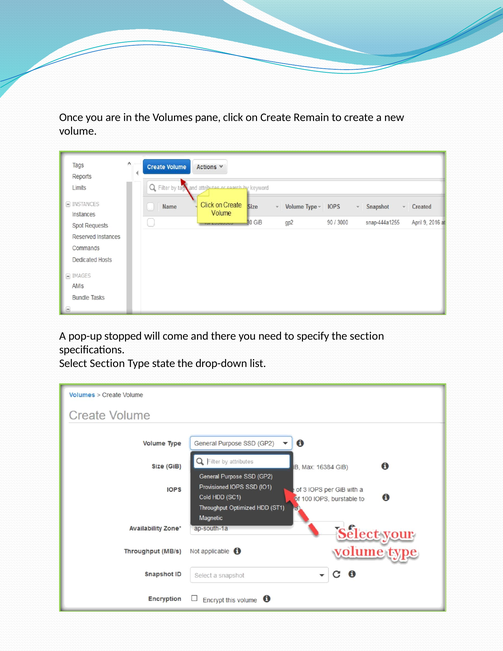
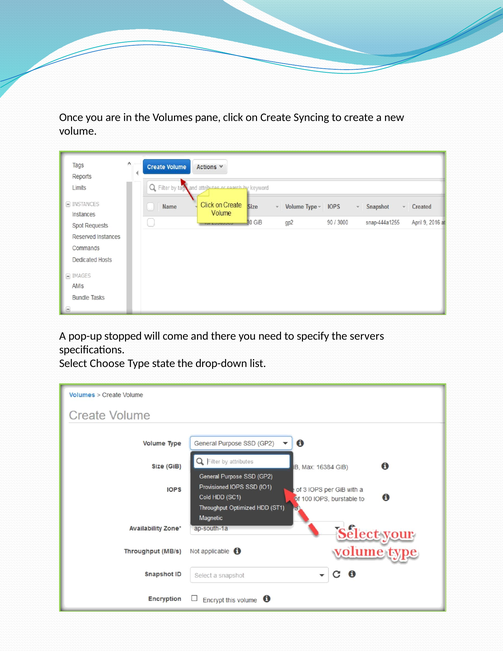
Remain: Remain -> Syncing (311, 117)
the section: section -> servers (367, 336)
Select Section: Section -> Choose (107, 363)
